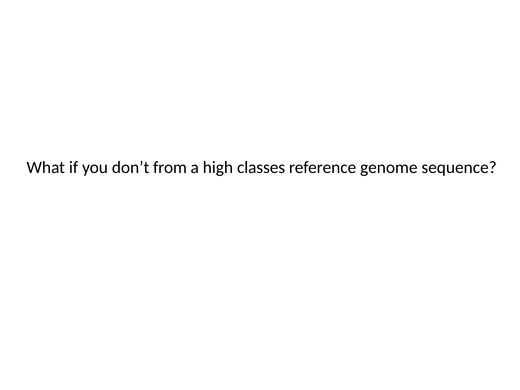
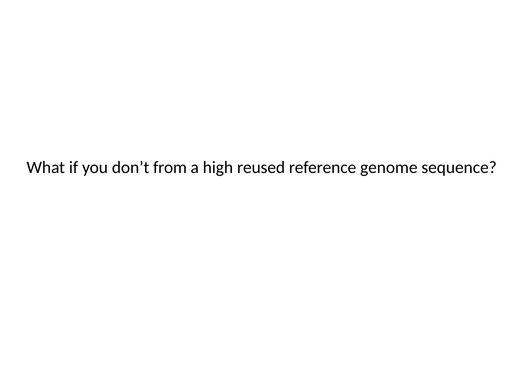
classes: classes -> reused (261, 167)
